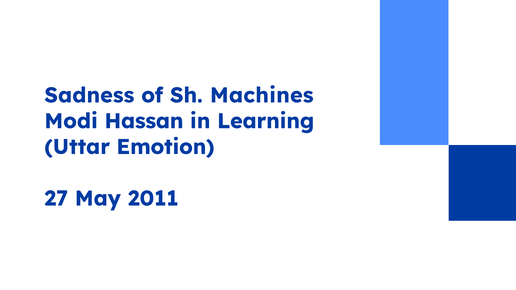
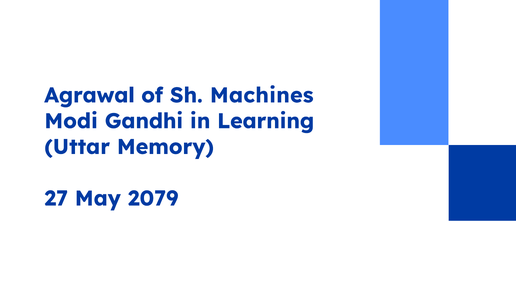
Sadness: Sadness -> Agrawal (89, 95)
Hassan: Hassan -> Gandhi (144, 121)
Emotion: Emotion -> Memory (165, 147)
2011: 2011 -> 2079 (153, 199)
